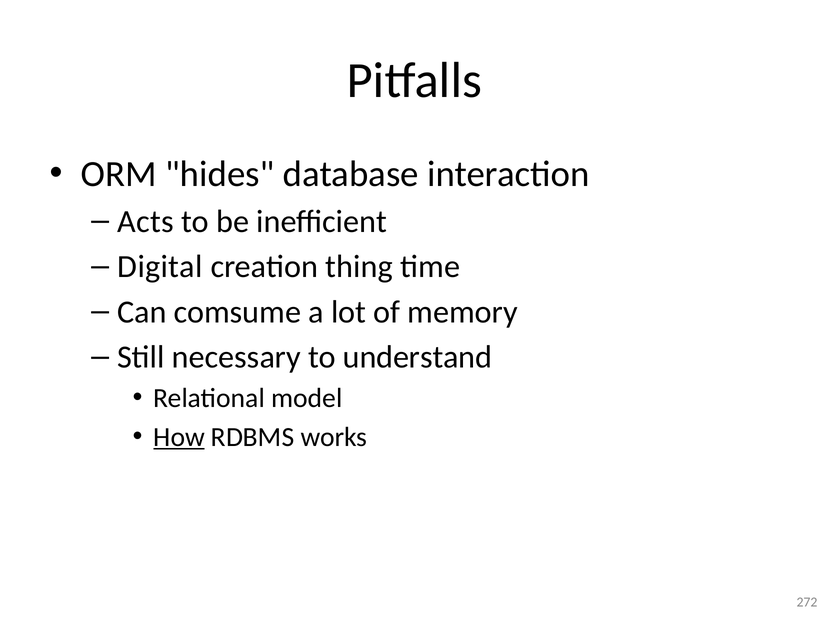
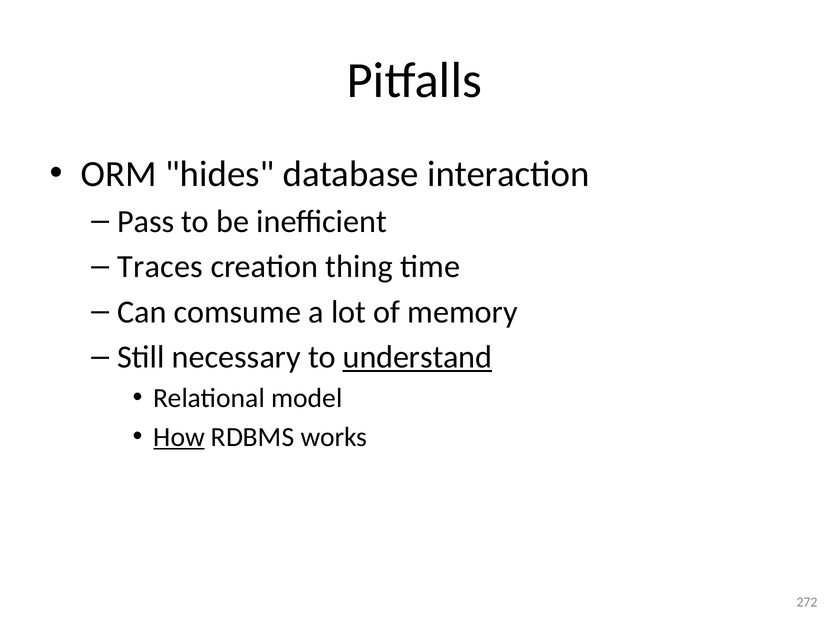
Acts: Acts -> Pass (146, 222)
Digital: Digital -> Traces (160, 267)
understand underline: none -> present (417, 357)
